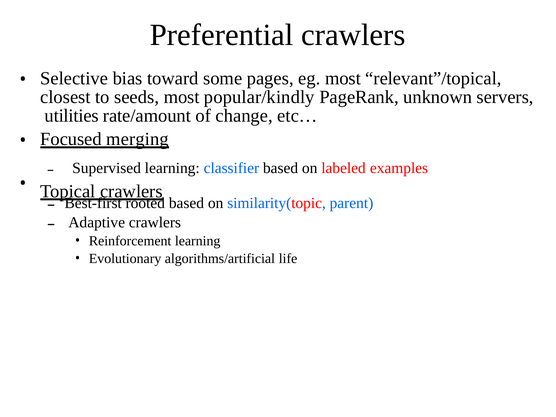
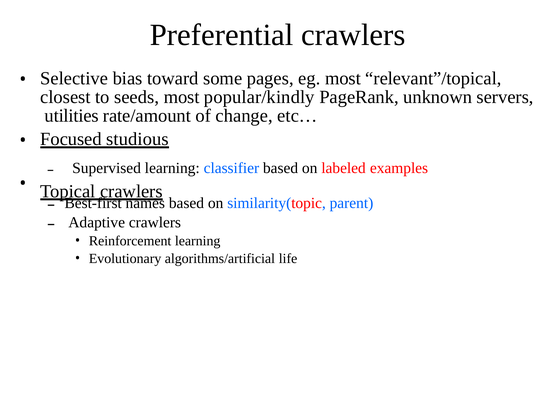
merging: merging -> studious (138, 139)
rooted: rooted -> names (145, 203)
